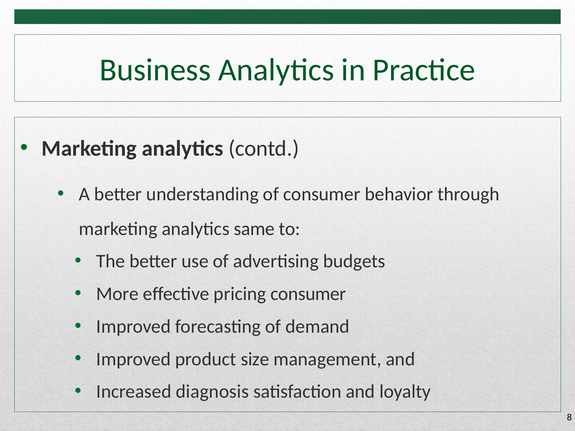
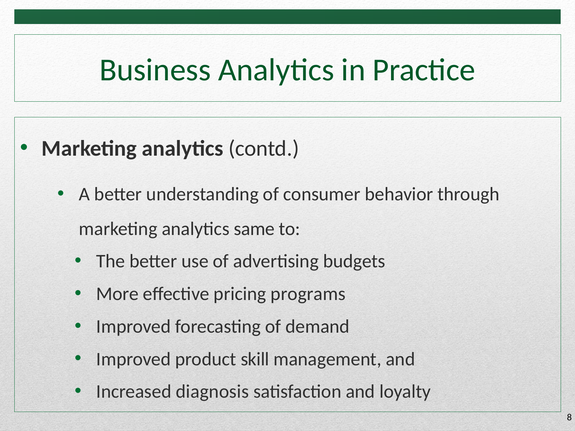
pricing consumer: consumer -> programs (308, 294)
size: size -> skill (255, 359)
